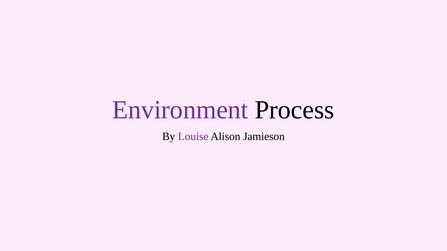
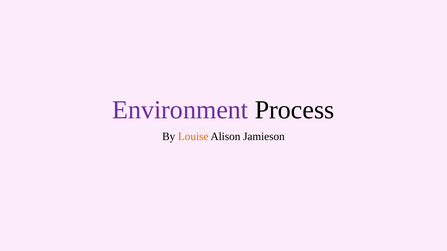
Louise colour: purple -> orange (193, 137)
